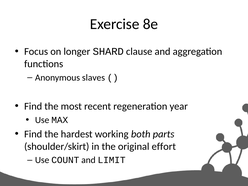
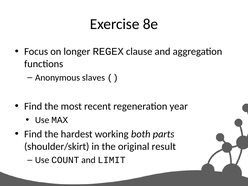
SHARD: SHARD -> REGEX (108, 52)
effort: effort -> result (164, 146)
